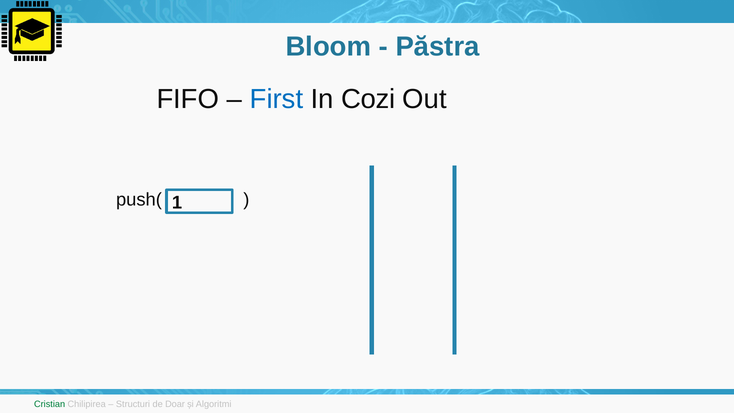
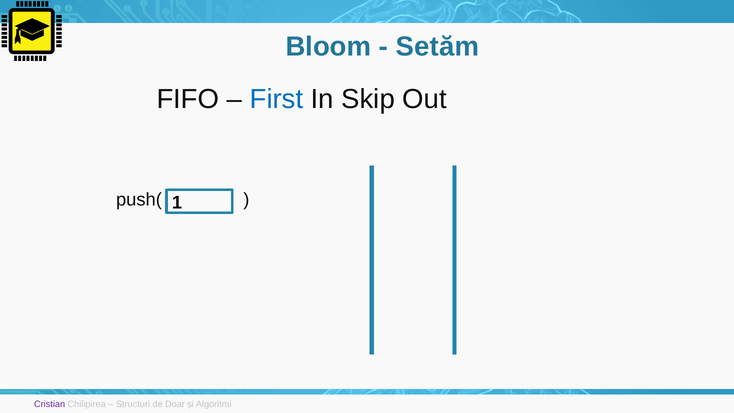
Păstra: Păstra -> Setăm (437, 47)
Cozi: Cozi -> Skip (368, 99)
Cristian colour: green -> purple (50, 404)
